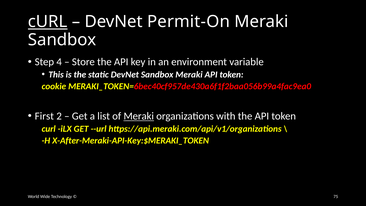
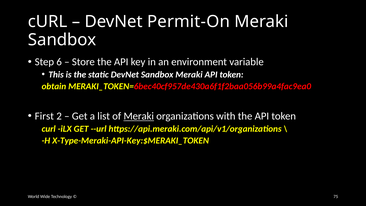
cURL underline: present -> none (48, 22)
4: 4 -> 6 (59, 62)
cookie: cookie -> obtain (54, 86)
X-After-Meraki-API-Key:$MERAKI_TOKEN: X-After-Meraki-API-Key:$MERAKI_TOKEN -> X-Type-Meraki-API-Key:$MERAKI_TOKEN (131, 140)
